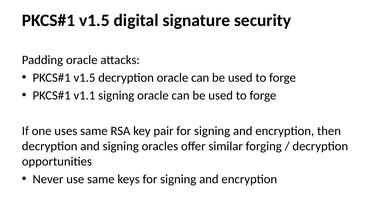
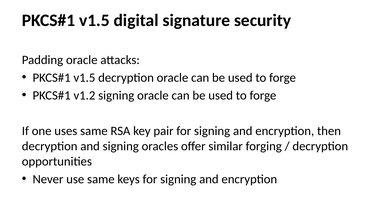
v1.1: v1.1 -> v1.2 (84, 96)
